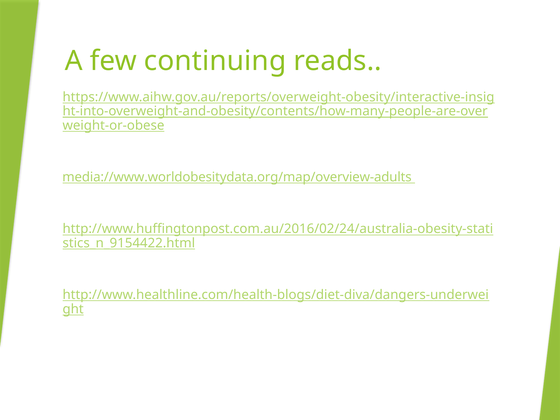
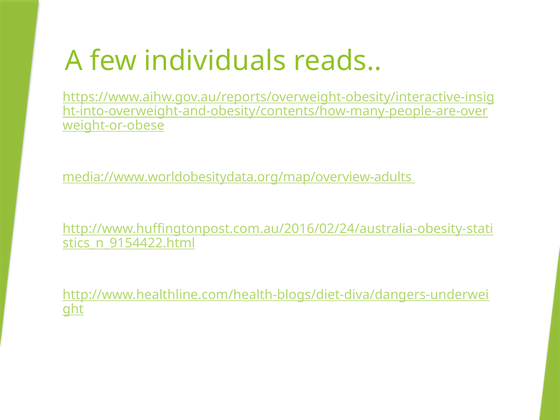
continuing: continuing -> individuals (215, 61)
